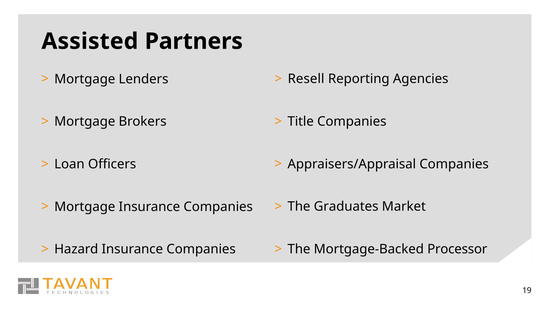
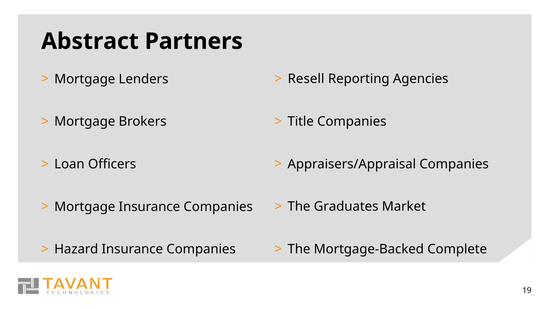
Assisted: Assisted -> Abstract (90, 41)
Processor: Processor -> Complete (457, 249)
